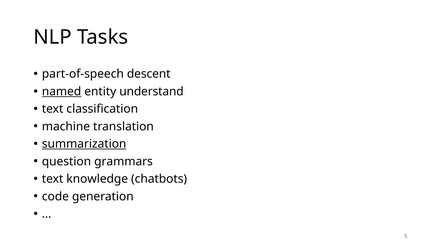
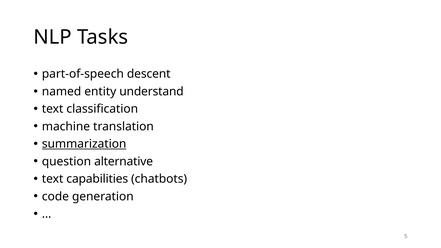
named underline: present -> none (62, 92)
grammars: grammars -> alternative (124, 161)
knowledge: knowledge -> capabilities (97, 179)
